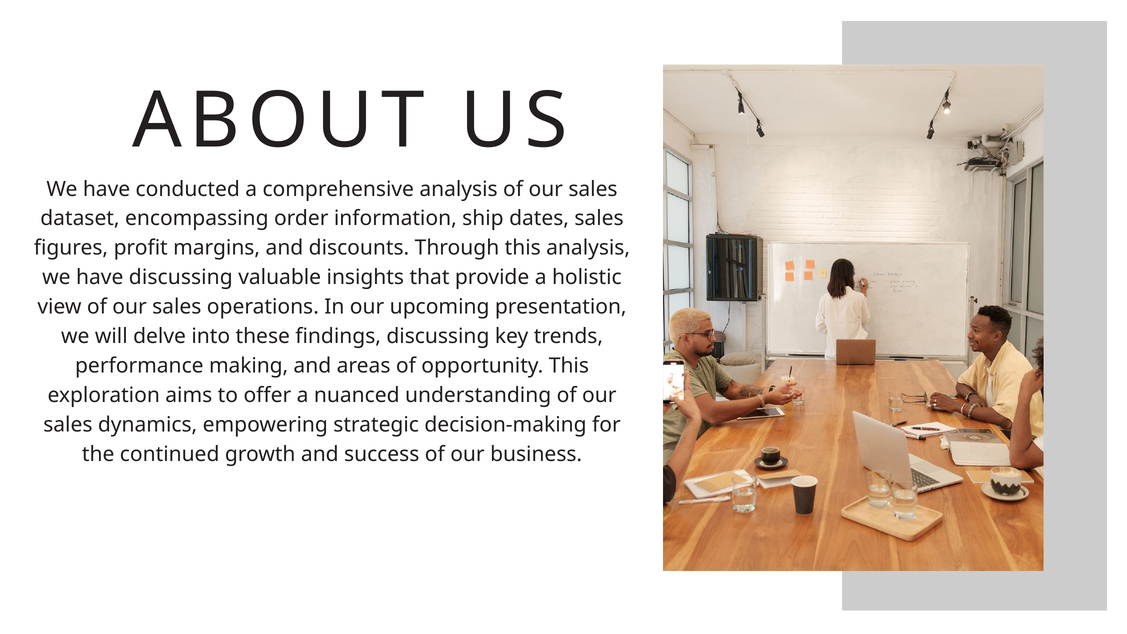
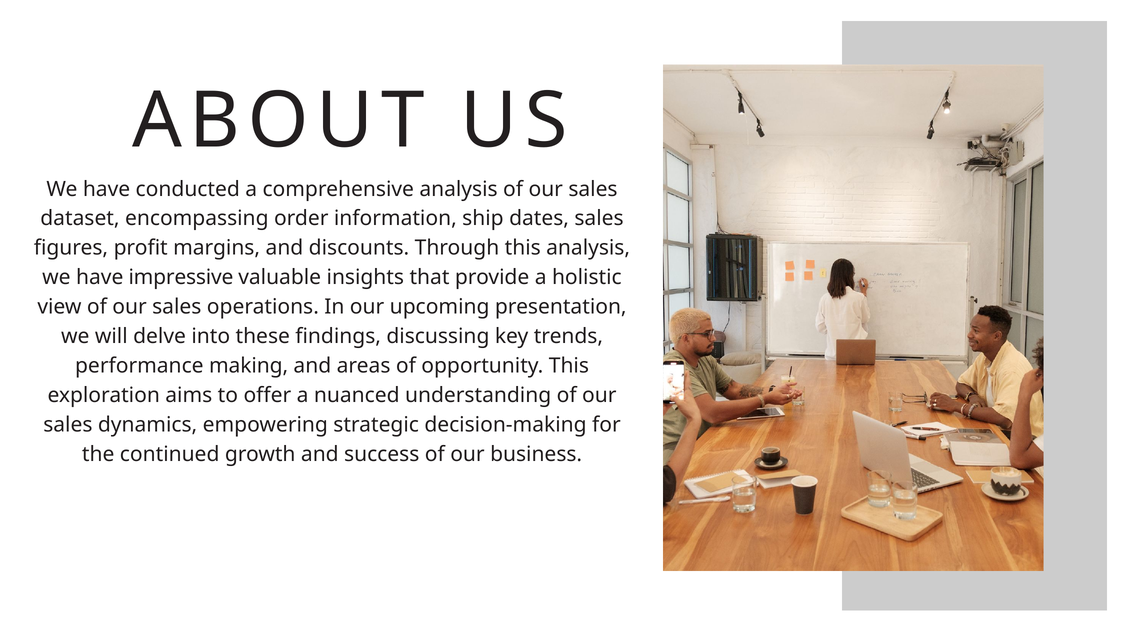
have discussing: discussing -> impressive (181, 277)
